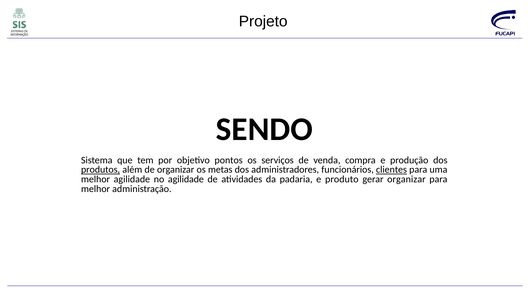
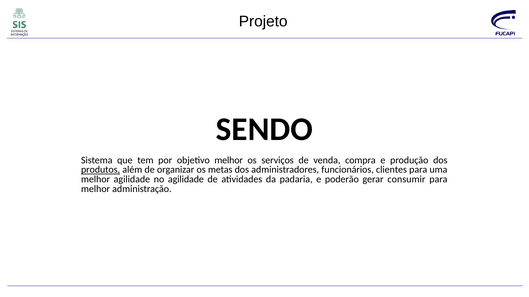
objetivo pontos: pontos -> melhor (229, 160)
clientes underline: present -> none (391, 170)
produto: produto -> poderão (342, 179)
gerar organizar: organizar -> consumir (406, 179)
